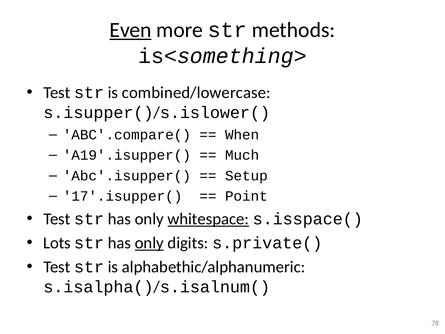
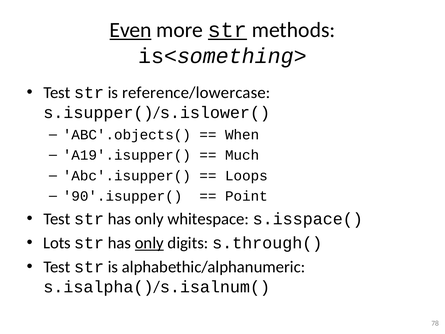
str underline: none -> present (227, 30)
combined/lowercase: combined/lowercase -> reference/lowercase (196, 93)
ABC'.compare(: ABC'.compare( -> ABC'.objects( (127, 135)
Setup: Setup -> Loops (246, 176)
17'.isupper(: 17'.isupper( -> 90'.isupper( (123, 196)
whitespace underline: present -> none (208, 219)
s.private(: s.private( -> s.through( (267, 243)
